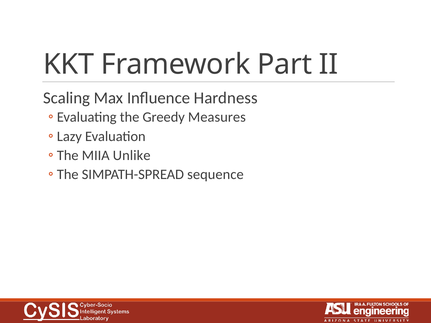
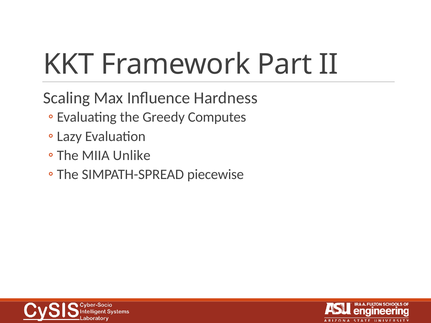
Measures: Measures -> Computes (217, 117)
sequence: sequence -> piecewise (216, 175)
